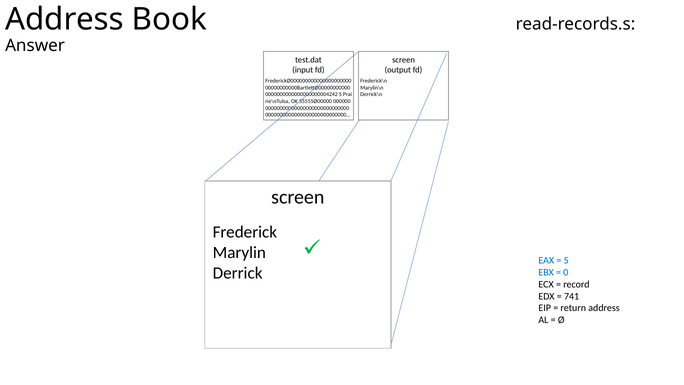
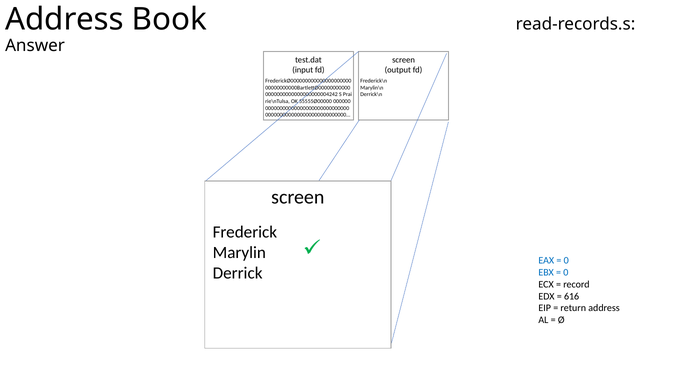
5: 5 -> 0 (566, 260)
741: 741 -> 616 (572, 296)
